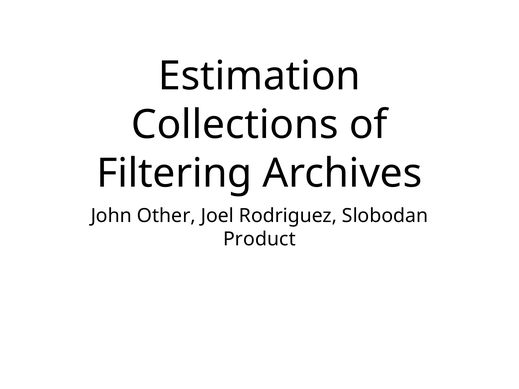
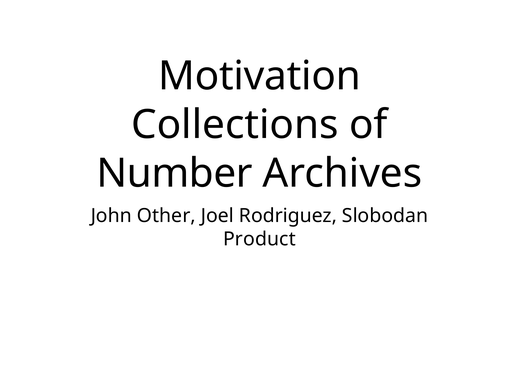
Estimation: Estimation -> Motivation (260, 76)
Filtering: Filtering -> Number (175, 174)
